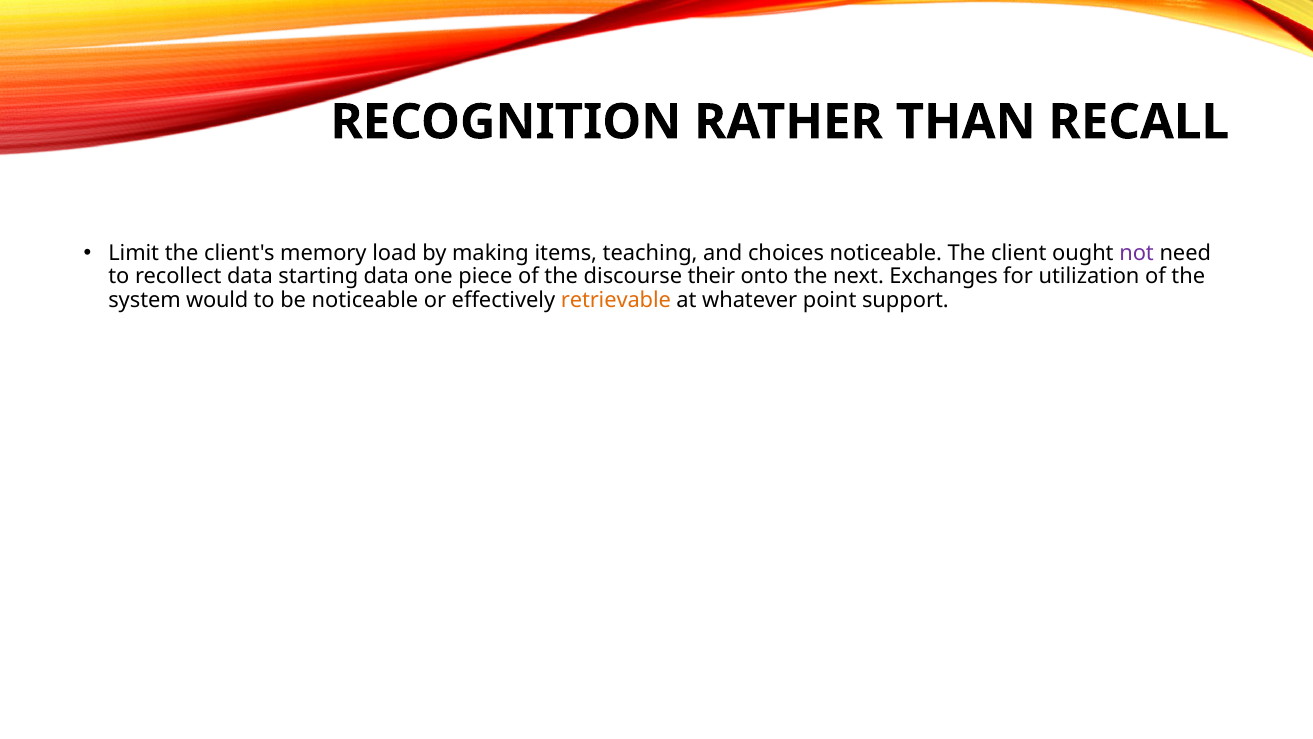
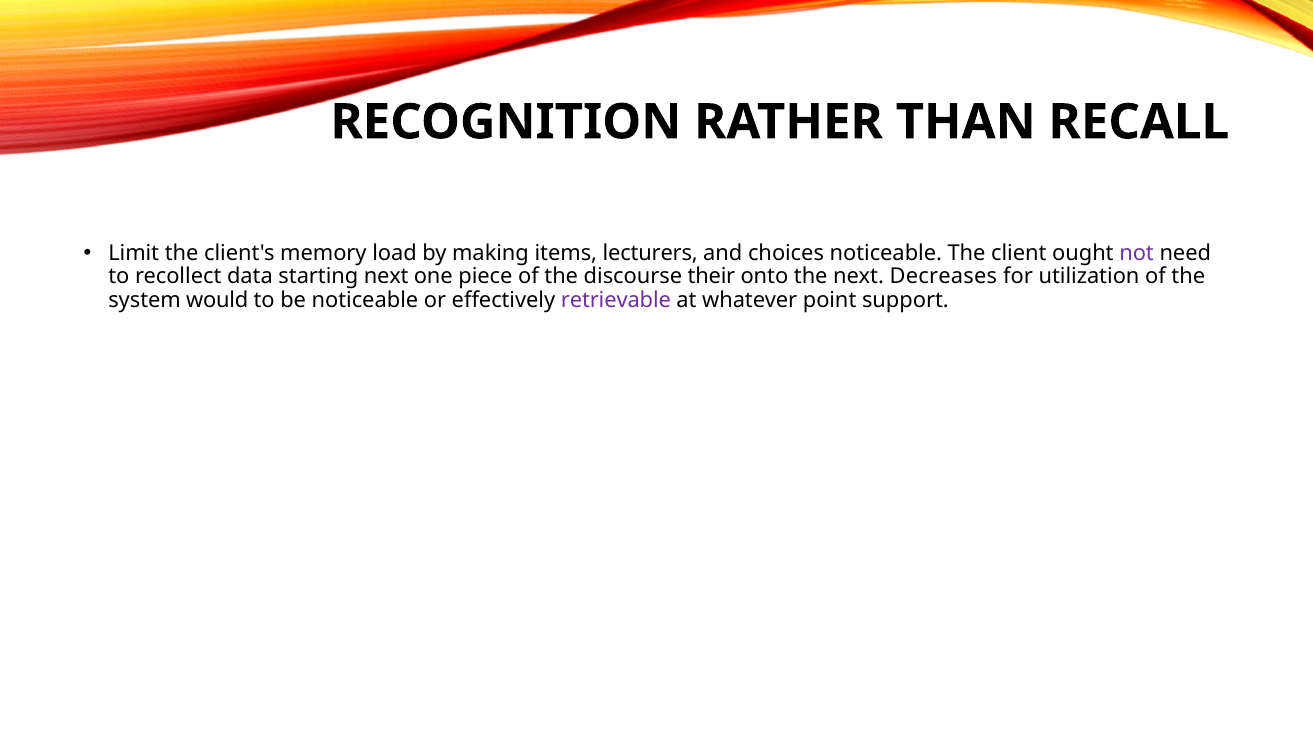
teaching: teaching -> lecturers (650, 253)
starting data: data -> next (386, 276)
Exchanges: Exchanges -> Decreases (943, 276)
retrievable colour: orange -> purple (616, 300)
